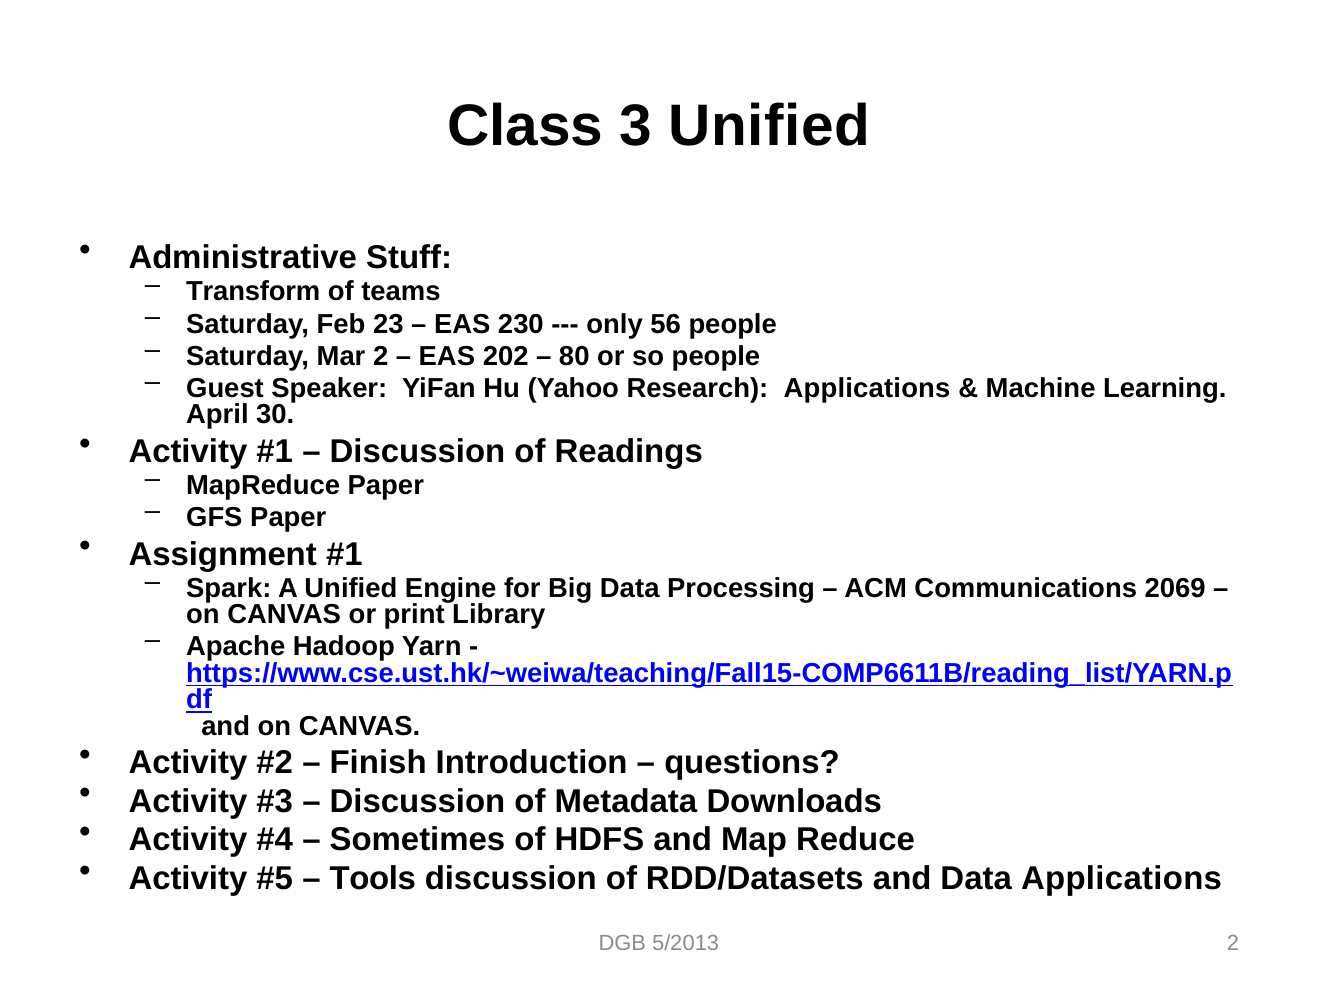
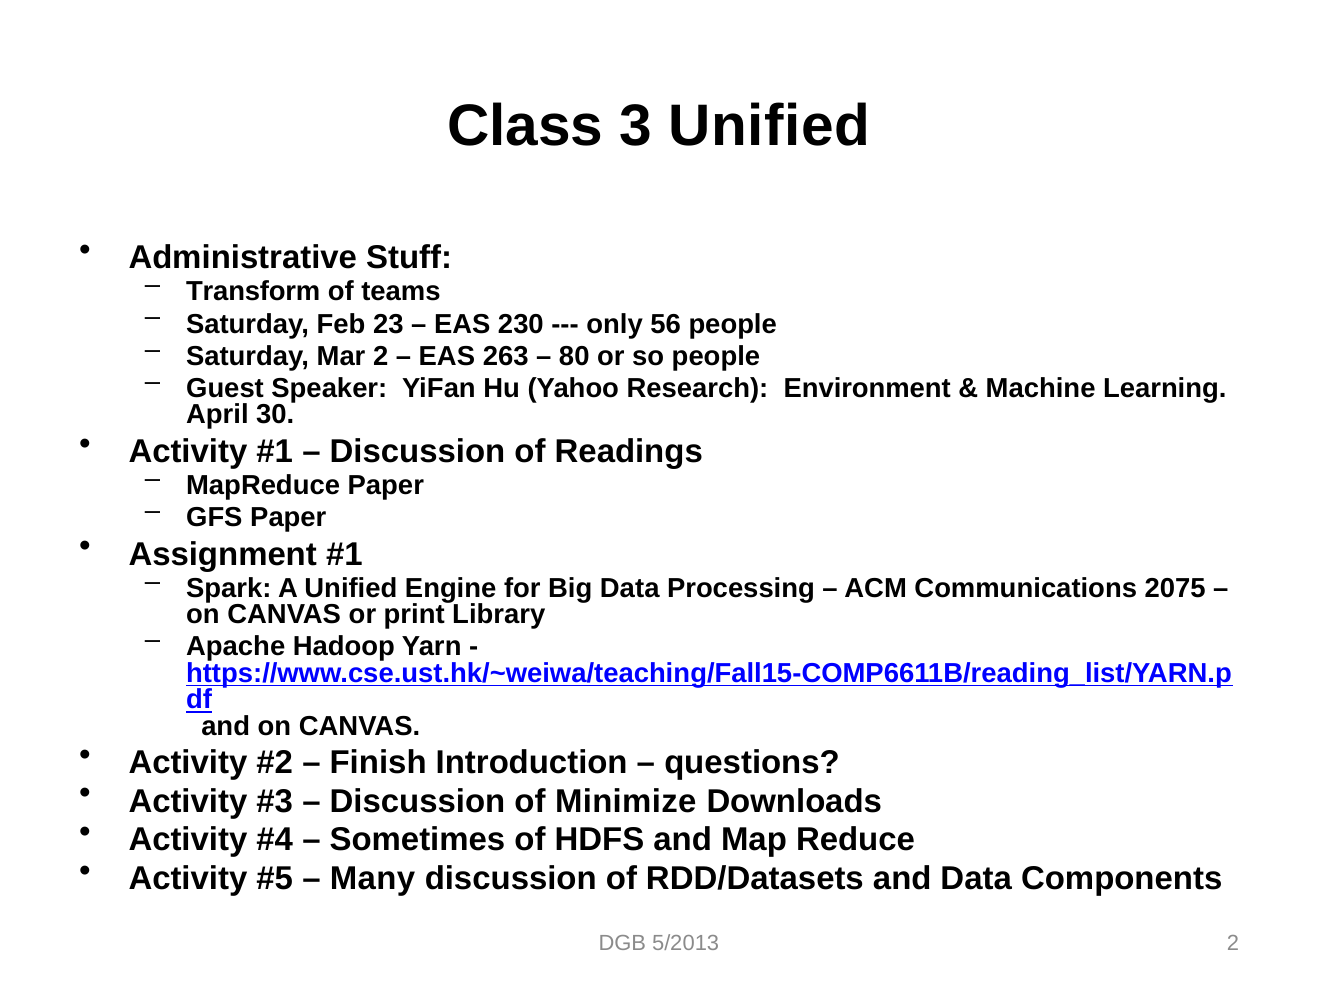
202: 202 -> 263 (506, 356)
Research Applications: Applications -> Environment (867, 389)
2069: 2069 -> 2075 (1175, 589)
Metadata: Metadata -> Minimize (626, 802)
Tools: Tools -> Many (372, 879)
Data Applications: Applications -> Components (1122, 879)
